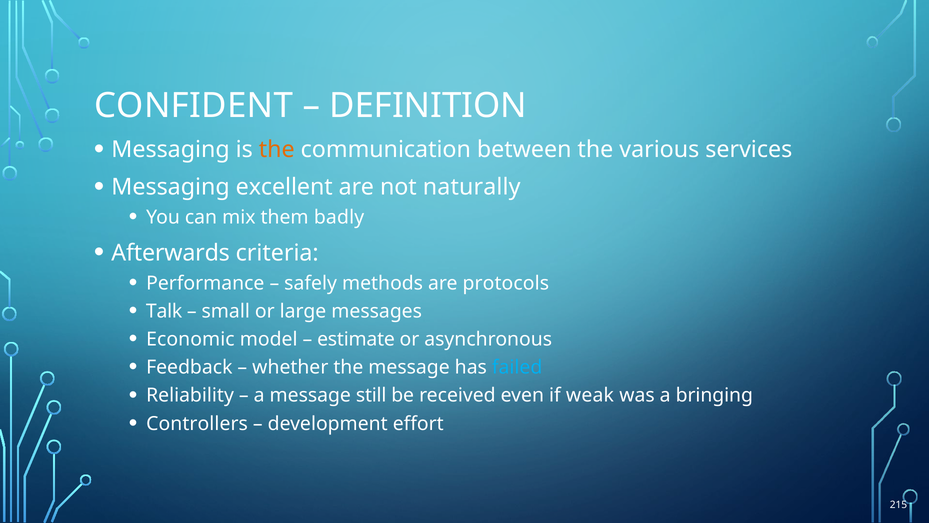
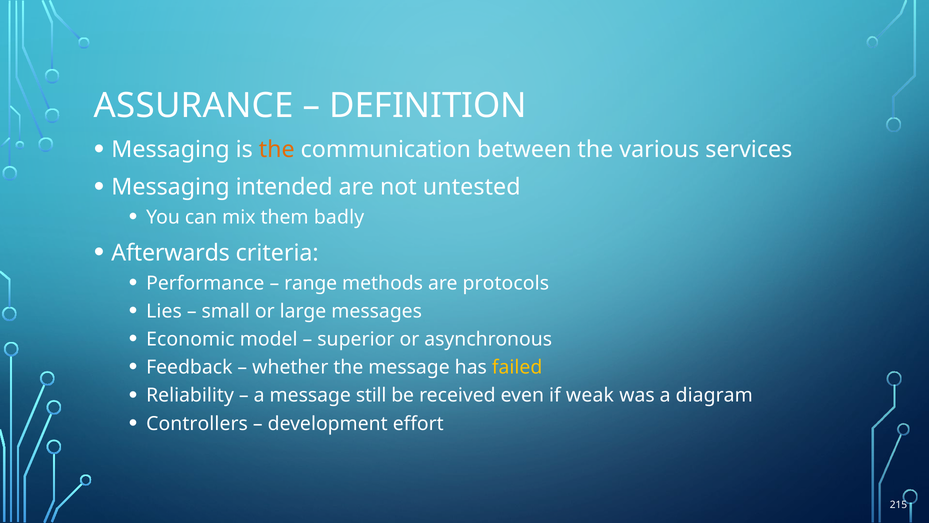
CONFIDENT: CONFIDENT -> ASSURANCE (194, 106)
excellent: excellent -> intended (284, 187)
naturally: naturally -> untested (472, 187)
safely: safely -> range (311, 283)
Talk: Talk -> Lies (164, 311)
estimate: estimate -> superior (356, 339)
failed colour: light blue -> yellow (517, 367)
bringing: bringing -> diagram (714, 395)
